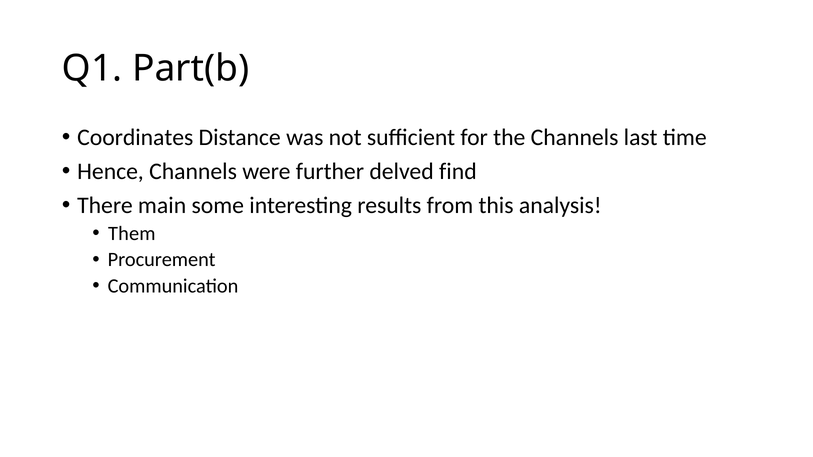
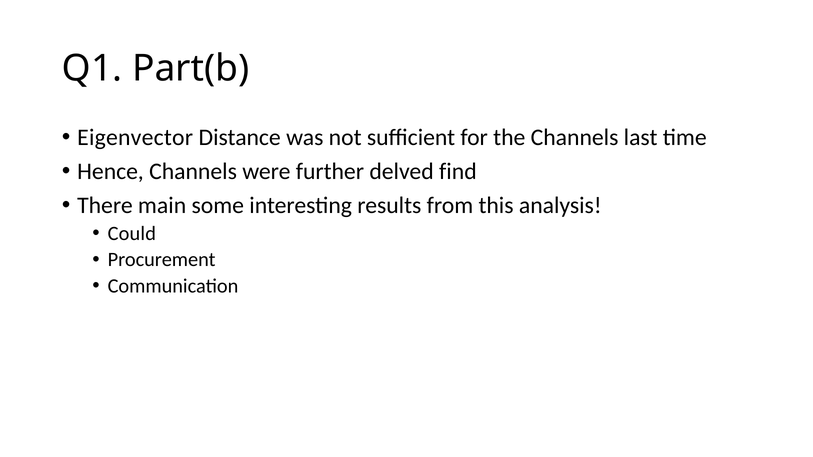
Coordinates: Coordinates -> Eigenvector (135, 137)
Them: Them -> Could (132, 234)
